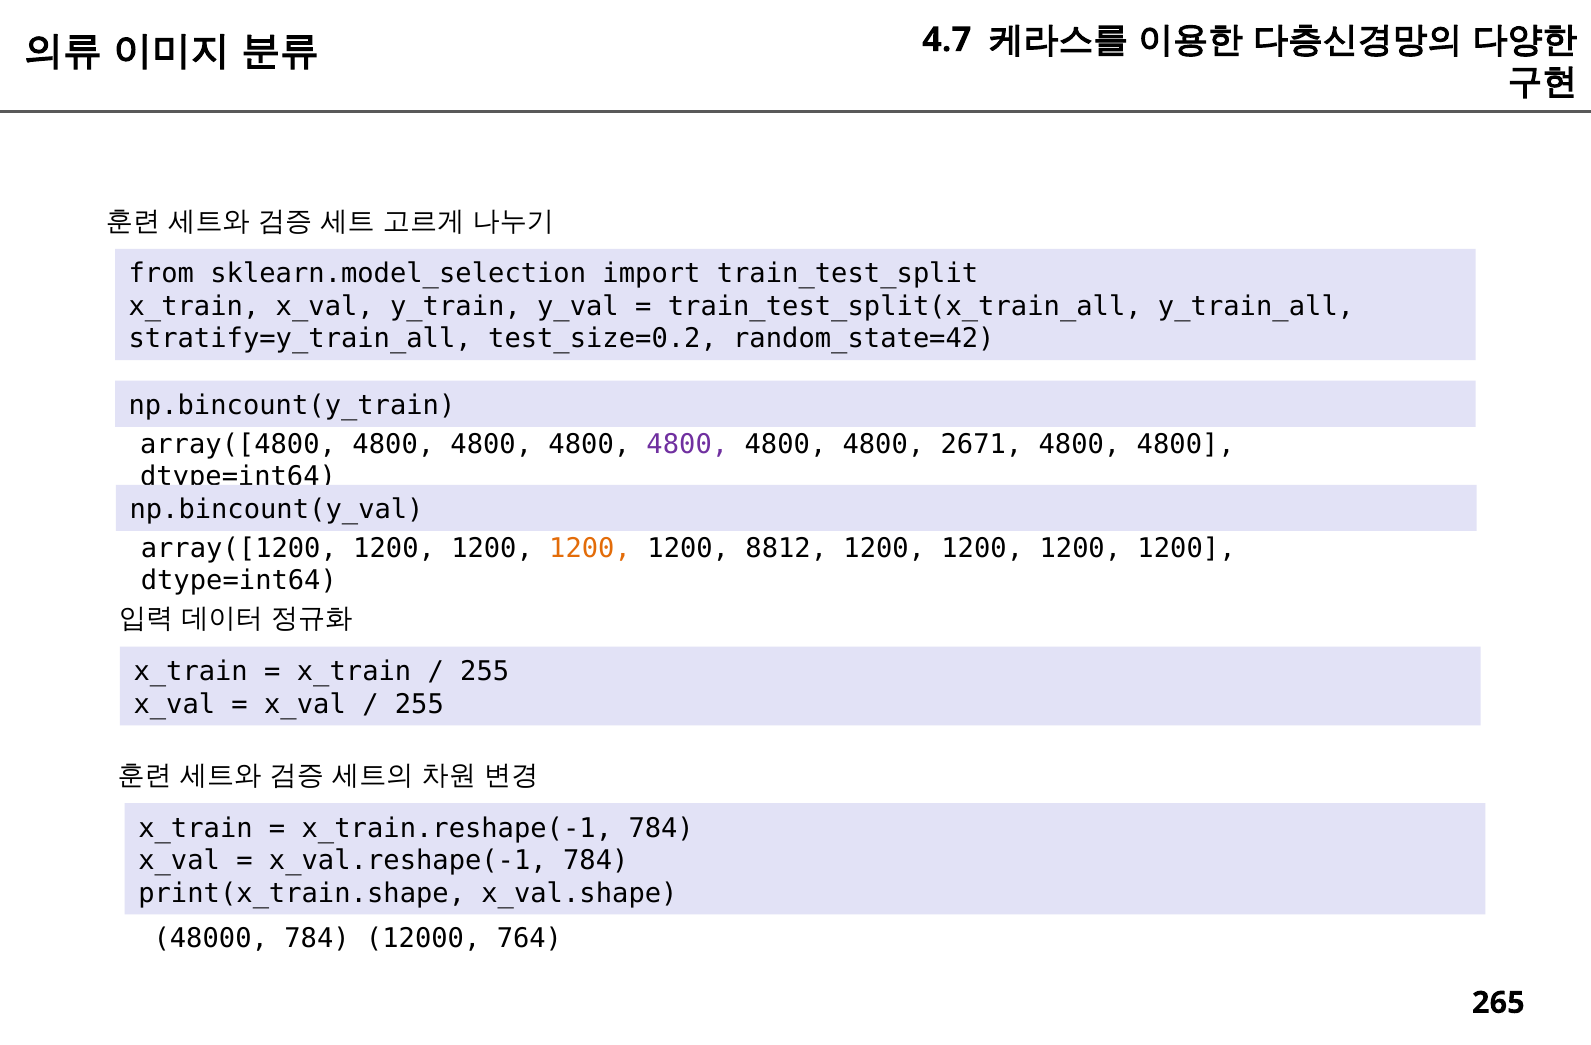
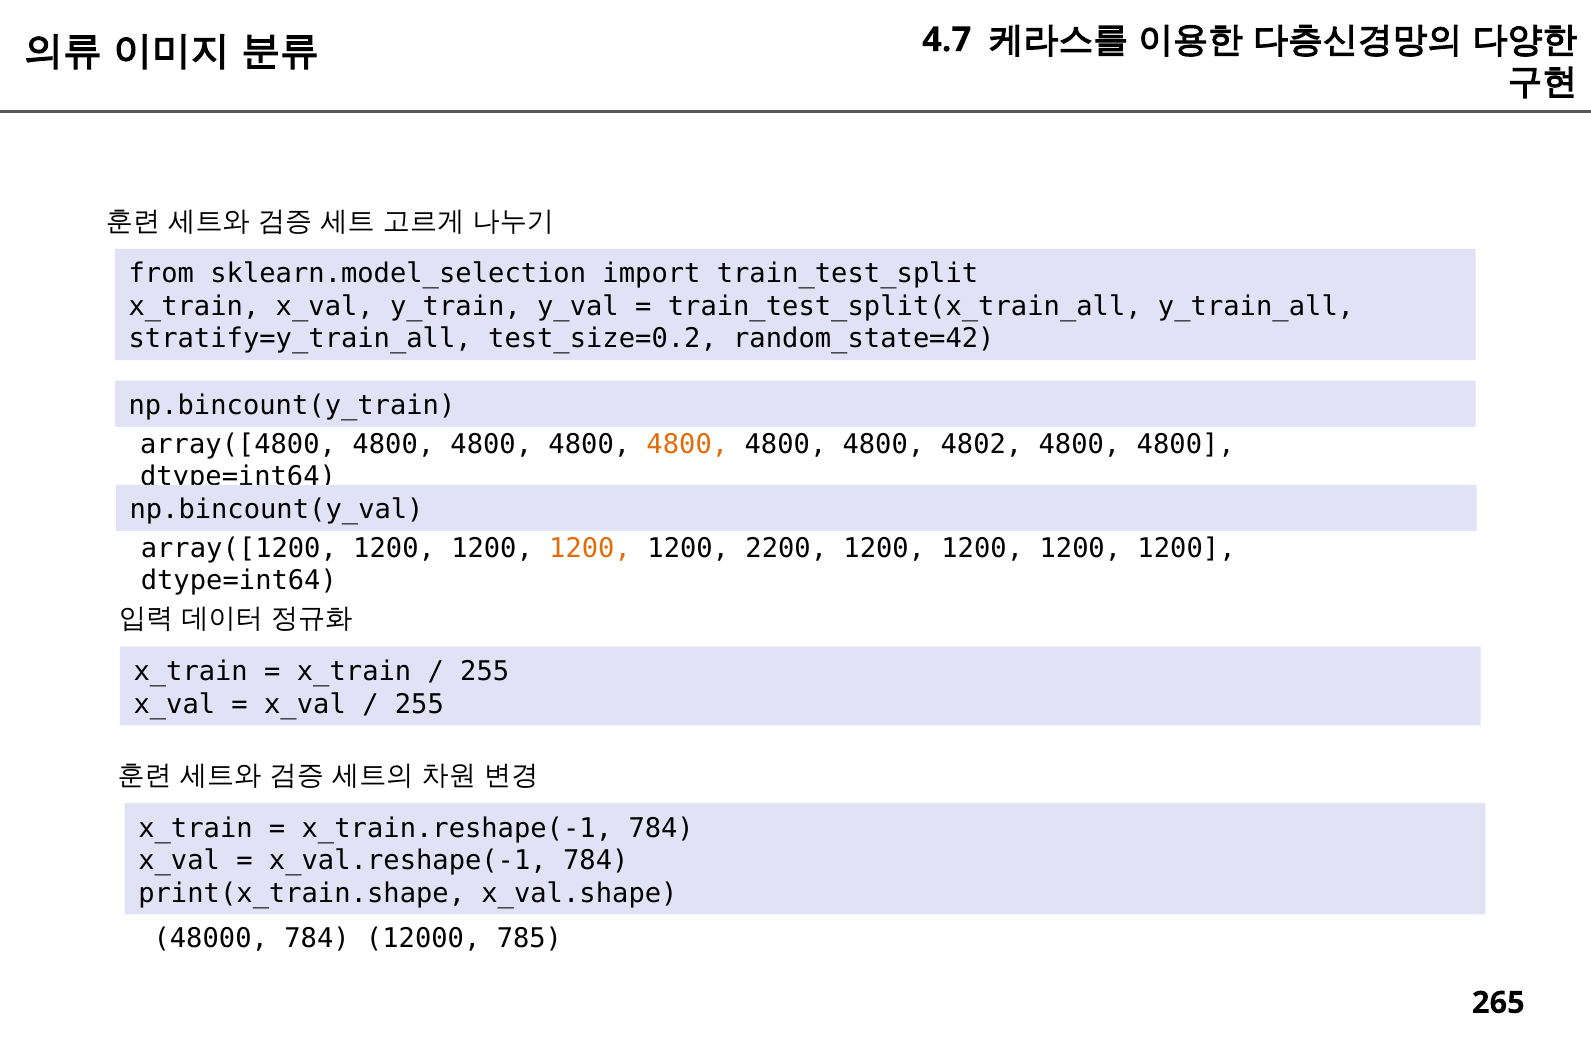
4800 colour: purple -> orange (687, 444)
2671: 2671 -> 4802 (981, 444)
8812: 8812 -> 2200 (786, 548)
764: 764 -> 785 (529, 939)
